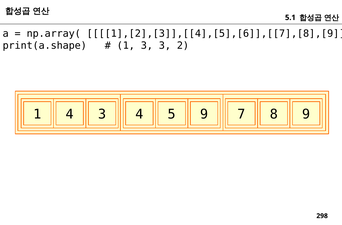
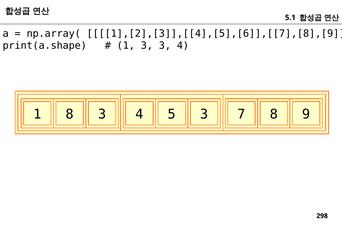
3 3 2: 2 -> 4 (183, 46)
1 4: 4 -> 8 (70, 114)
5 9: 9 -> 3 (204, 114)
